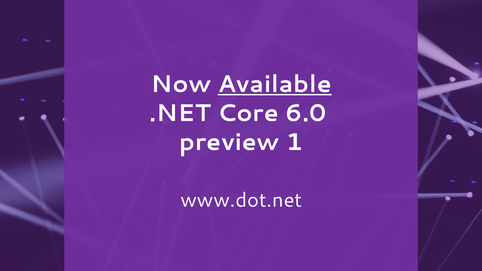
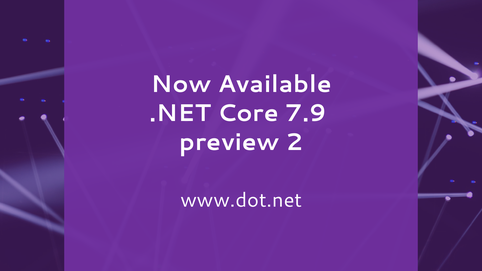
Available underline: present -> none (275, 84)
6.0: 6.0 -> 7.9 (306, 113)
1: 1 -> 2 (295, 142)
